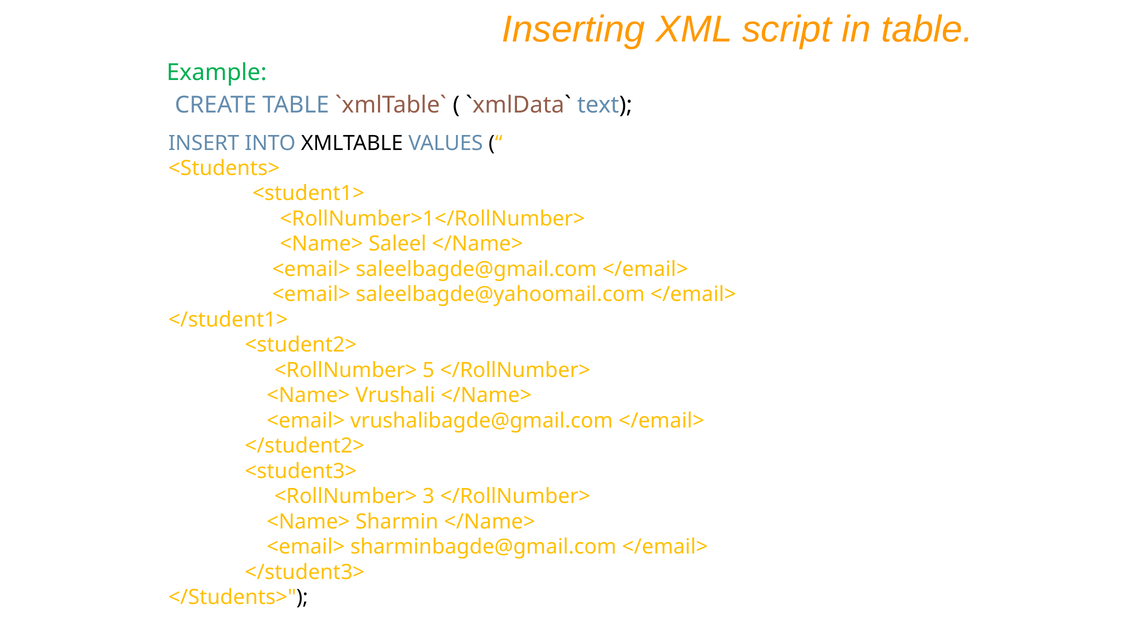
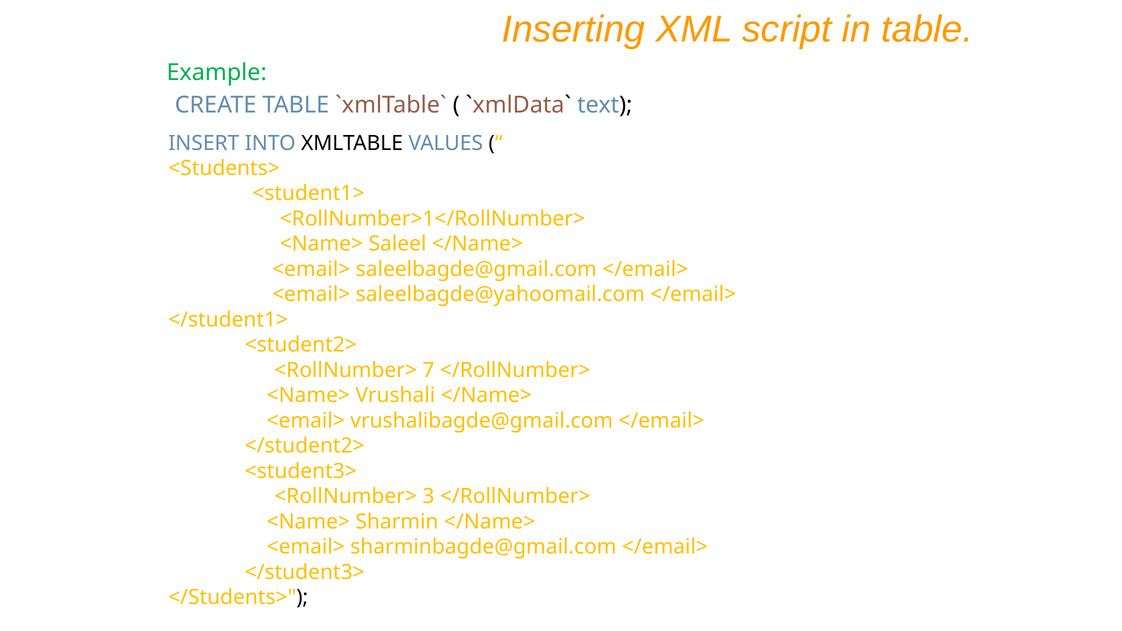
5: 5 -> 7 (428, 370)
